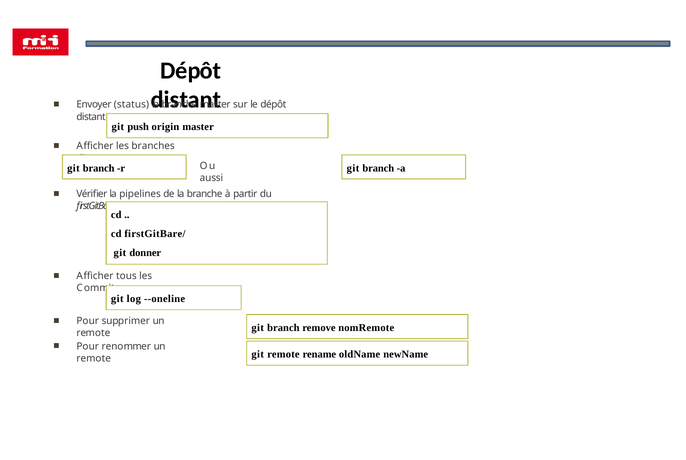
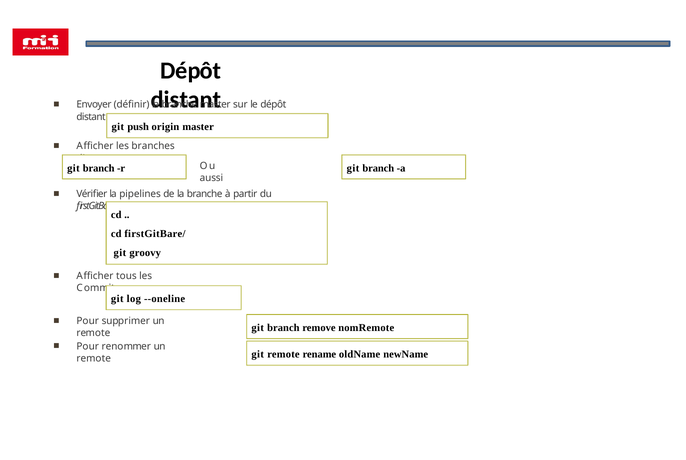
status: status -> définir (132, 105)
donner: donner -> groovy (145, 253)
